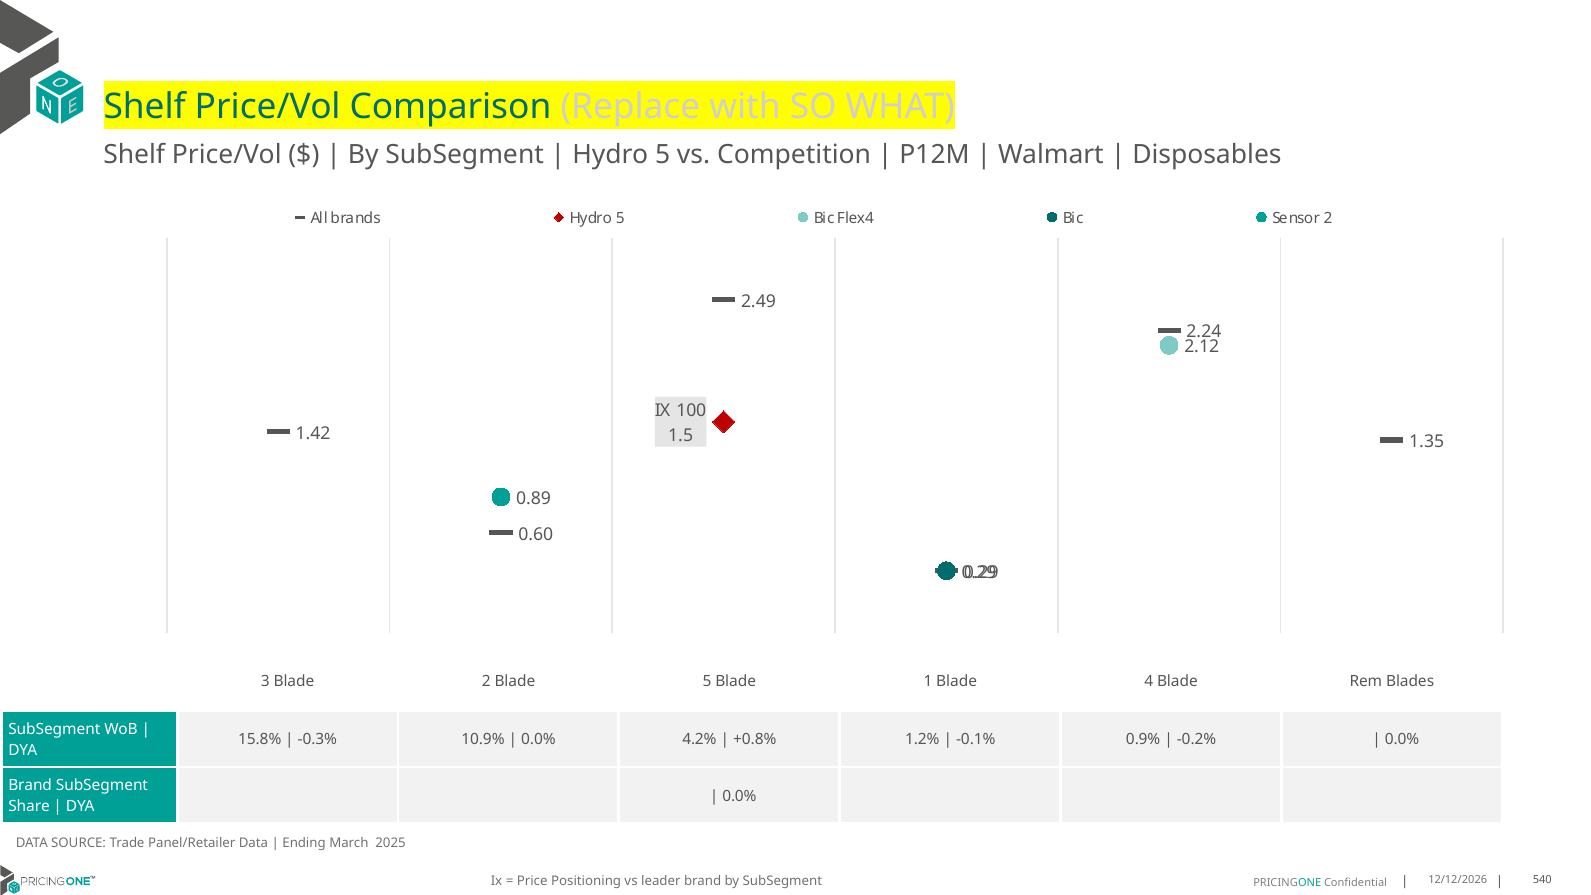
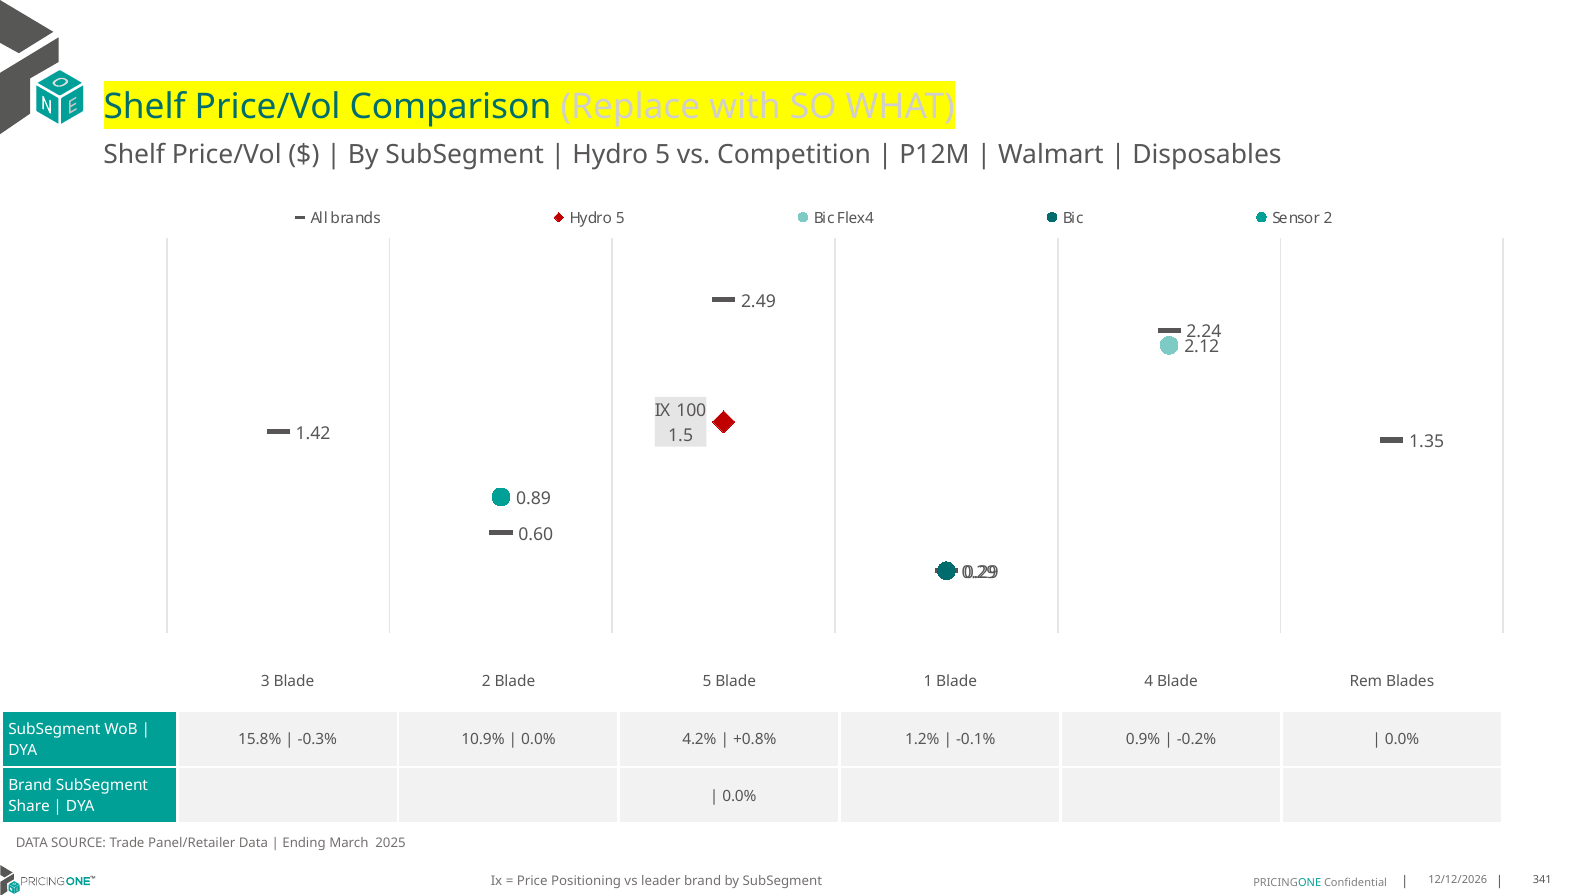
540: 540 -> 341 (1542, 880)
